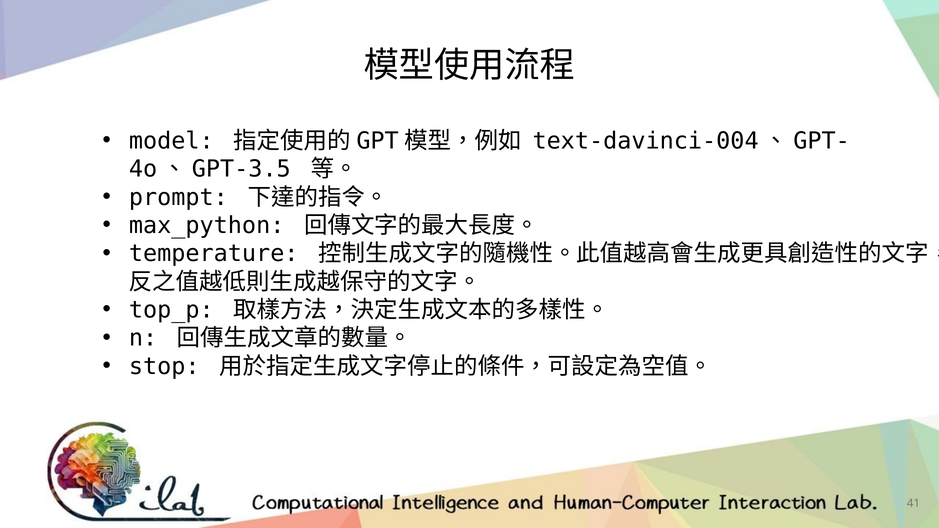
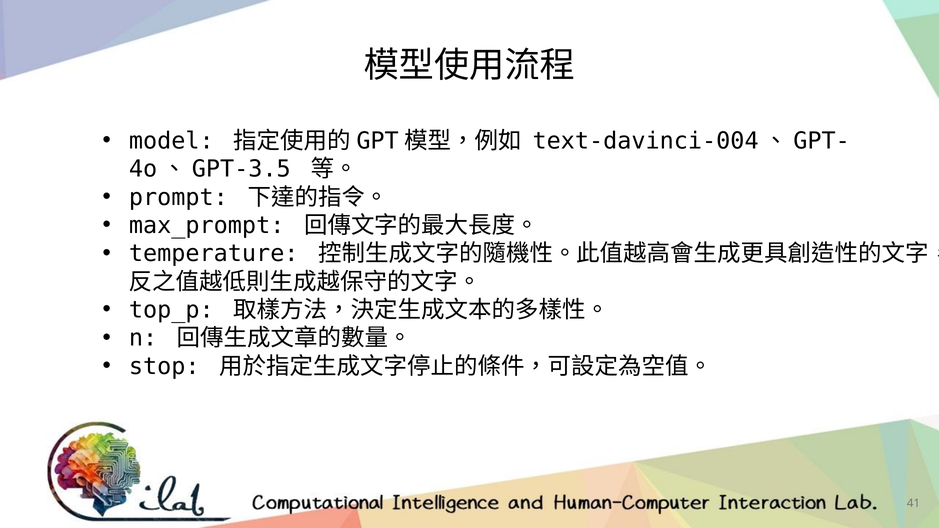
max_python: max_python -> max_prompt (207, 226)
